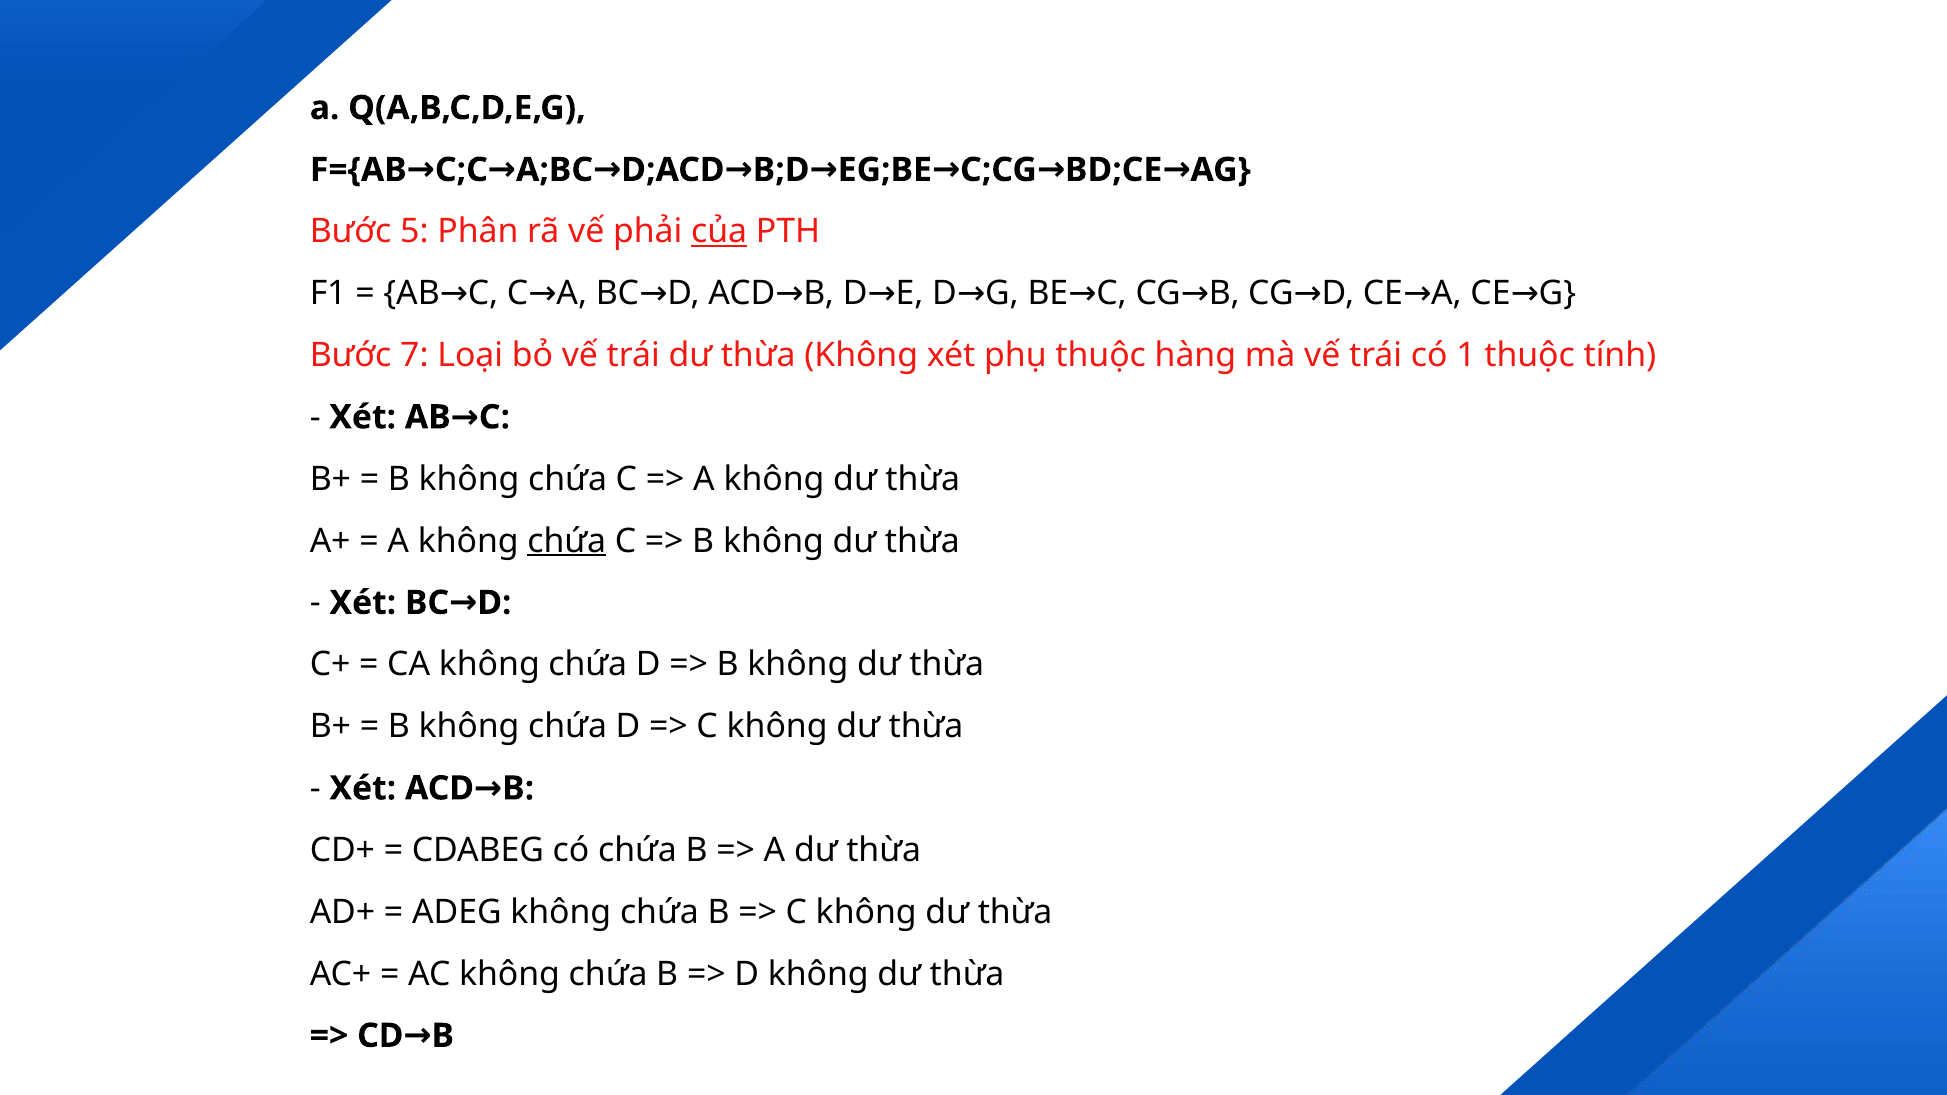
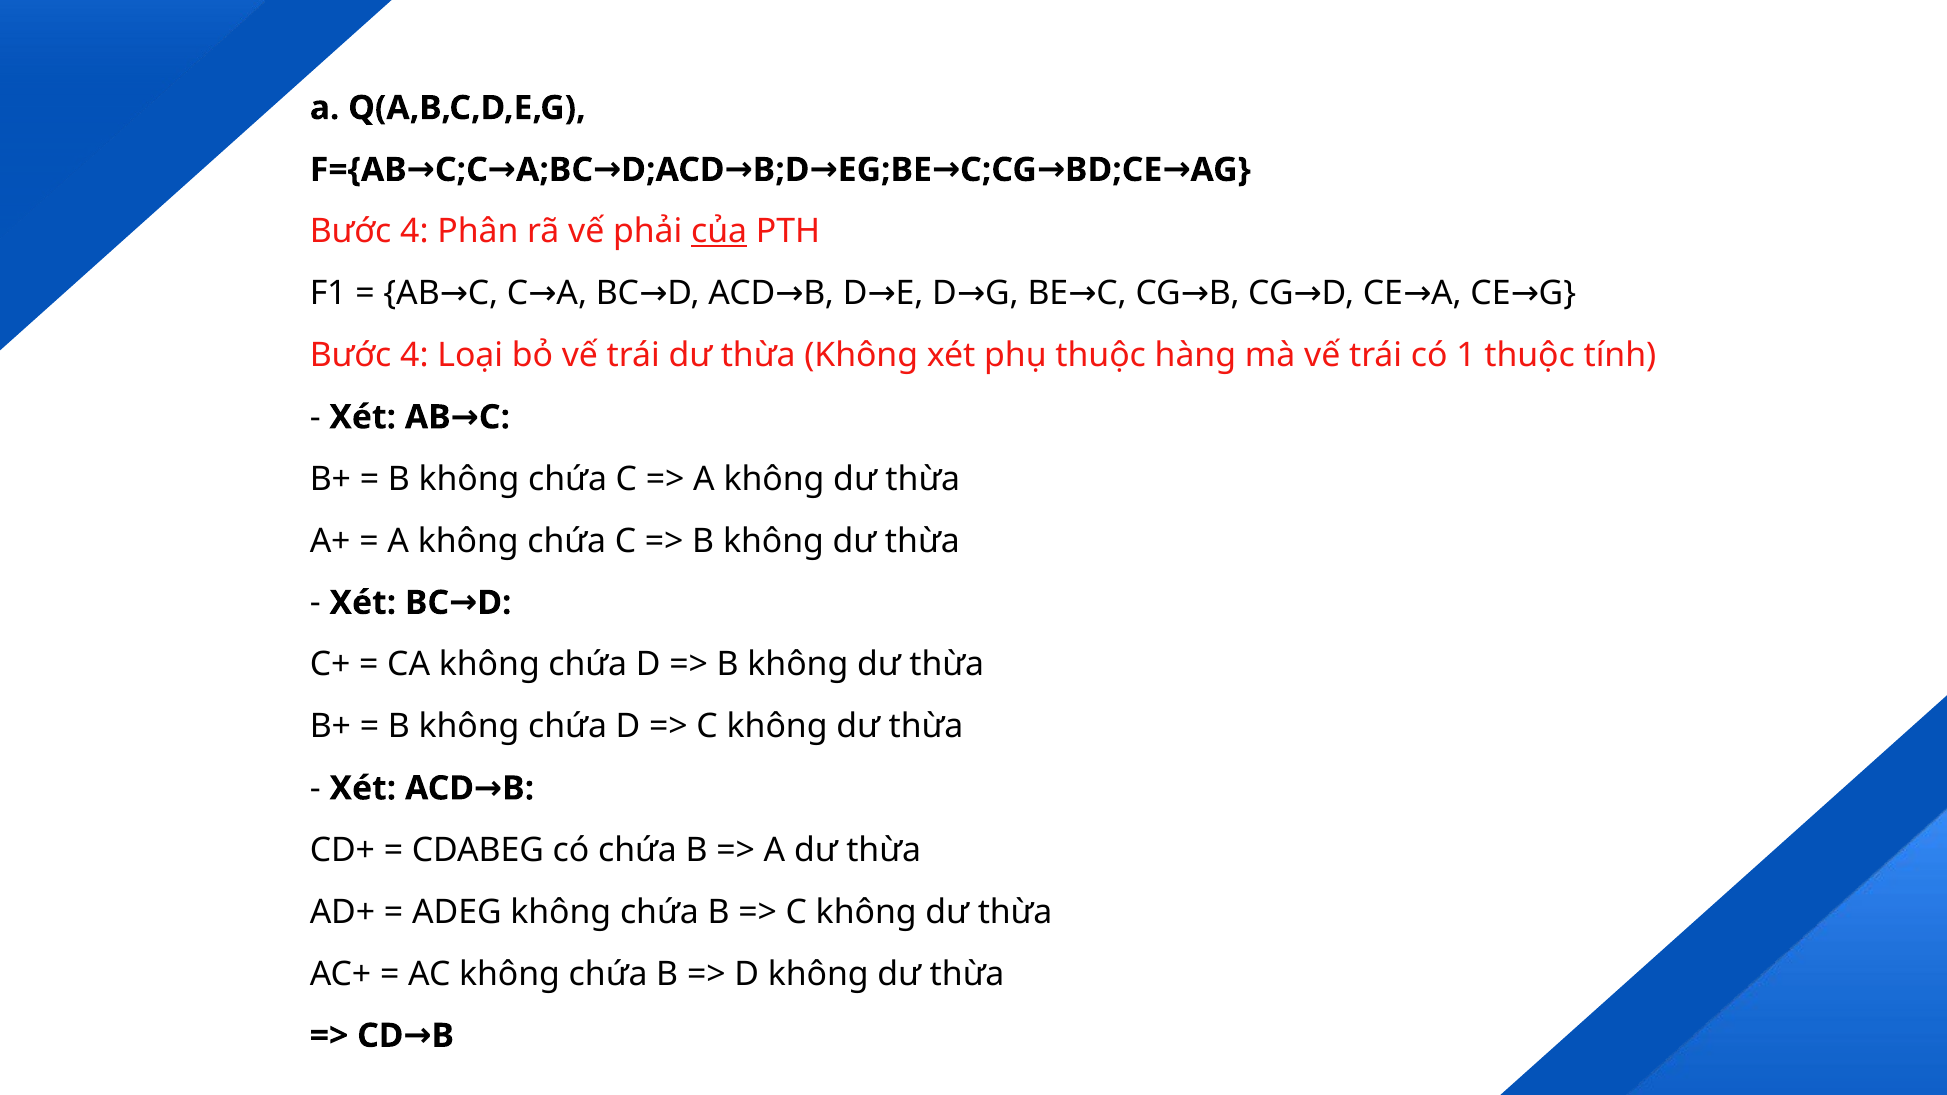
5: 5 -> 4 (414, 232)
7: 7 -> 4 (414, 355)
chứa underline: present -> none (567, 541)
